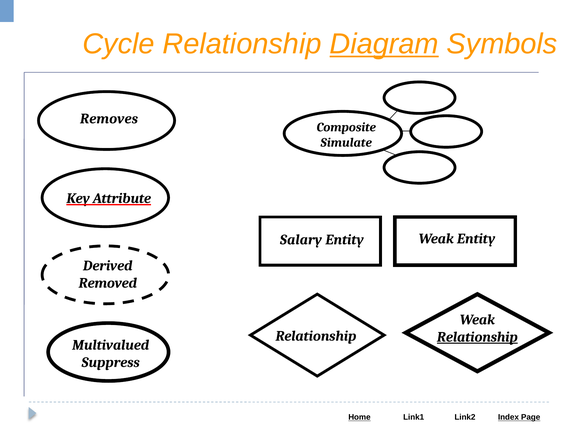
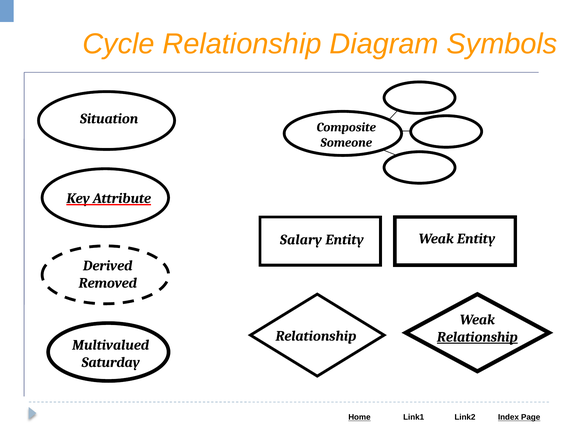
Diagram underline: present -> none (384, 44)
Removes: Removes -> Situation (109, 119)
Simulate: Simulate -> Someone (346, 142)
Suppress: Suppress -> Saturday (111, 362)
